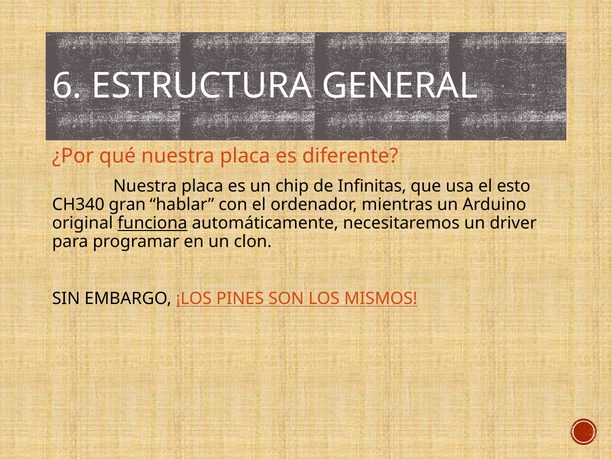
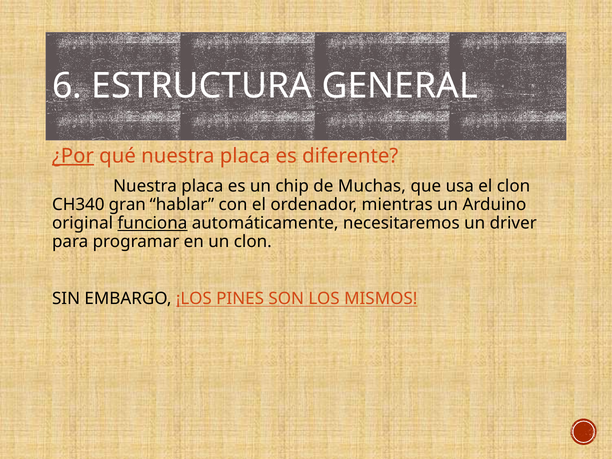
¿Por underline: none -> present (73, 156)
Infinitas: Infinitas -> Muchas (372, 186)
el esto: esto -> clon (514, 186)
